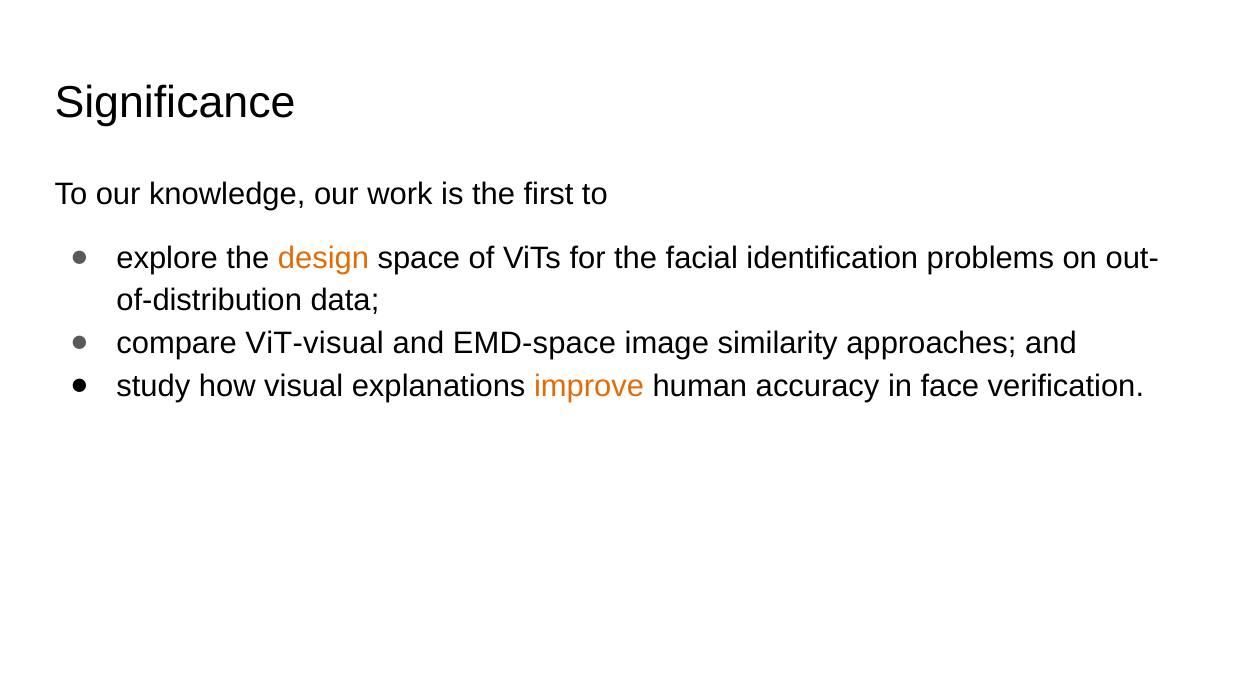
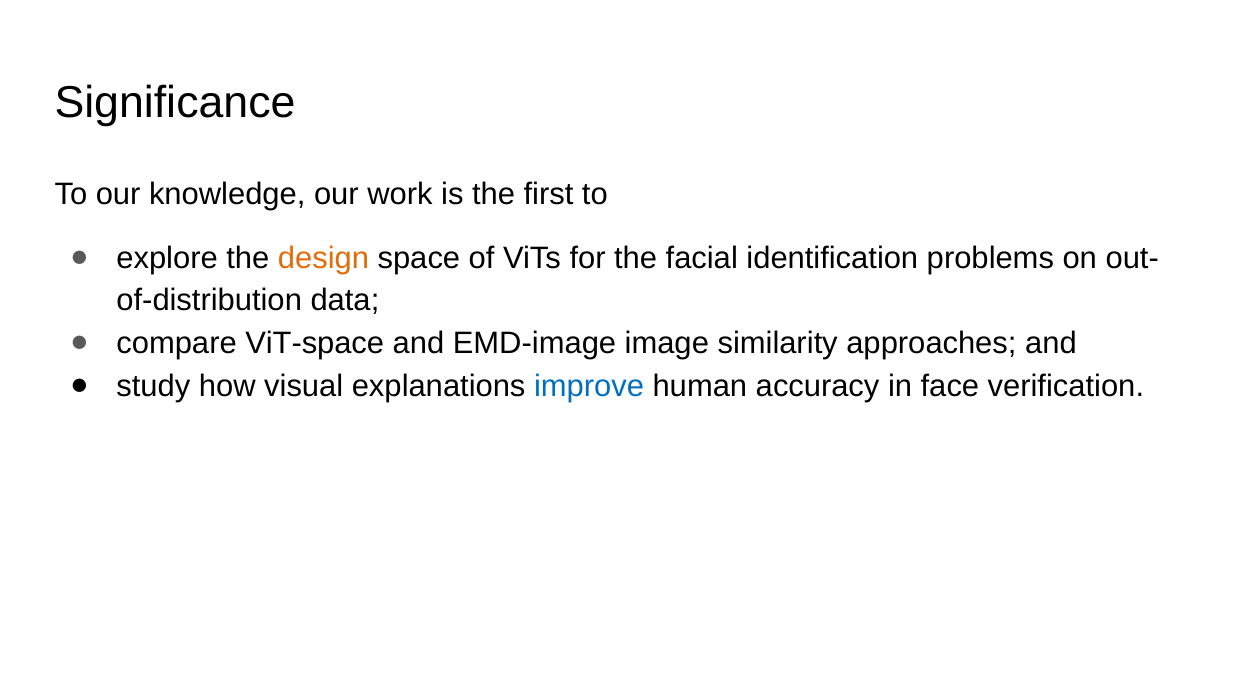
ViT-visual: ViT-visual -> ViT-space (315, 343)
EMD-space: EMD-space -> EMD-image (534, 343)
improve colour: orange -> blue (589, 386)
